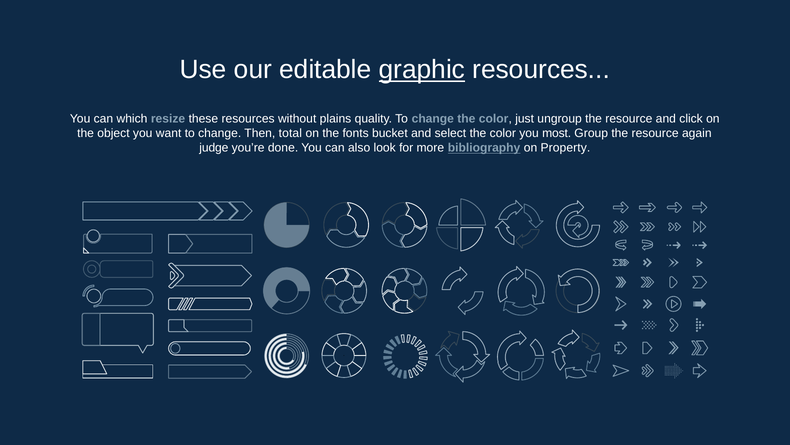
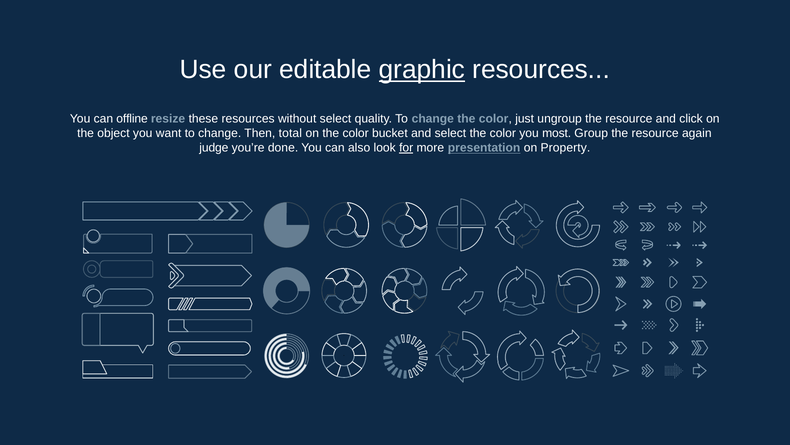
which: which -> offline (132, 119)
without plains: plains -> select (336, 119)
on the fonts: fonts -> color (356, 133)
for underline: none -> present (406, 148)
bibliography: bibliography -> presentation (484, 148)
